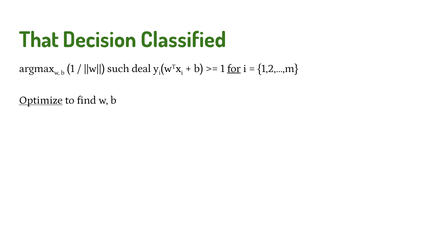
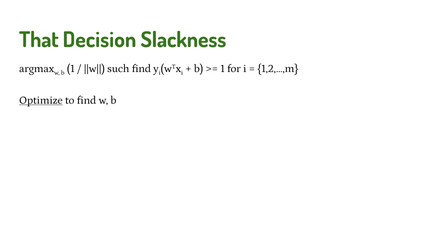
Classified: Classified -> Slackness (183, 40)
such deal: deal -> find (141, 69)
for underline: present -> none (234, 69)
